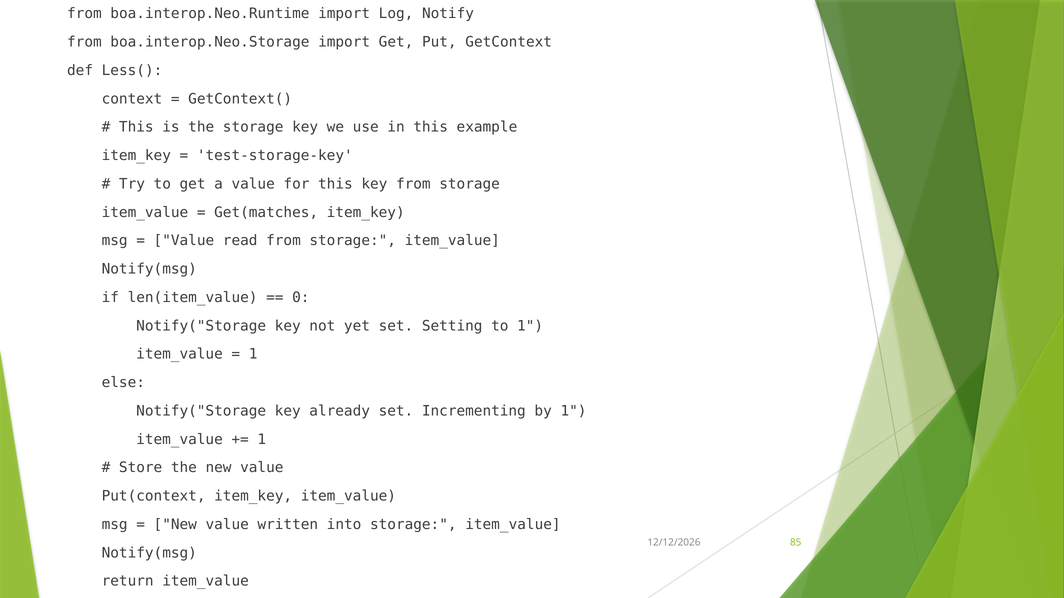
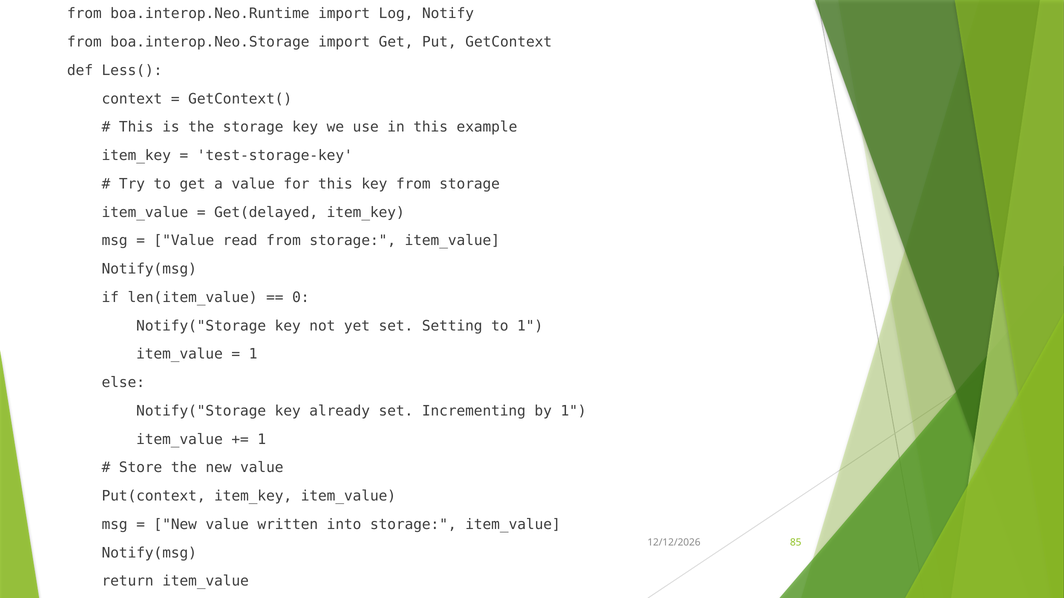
Get(matches: Get(matches -> Get(delayed (266, 212)
